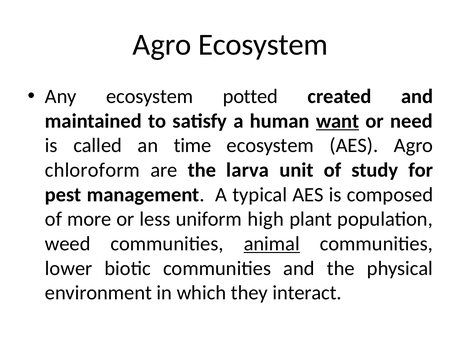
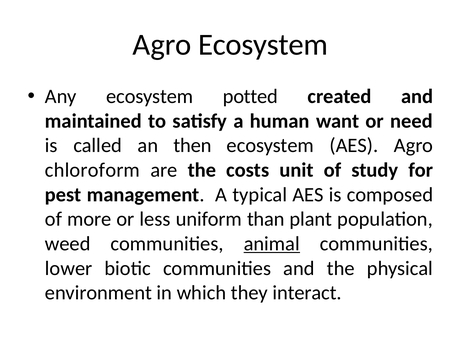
want underline: present -> none (338, 121)
time: time -> then (193, 146)
larva: larva -> costs (248, 170)
high: high -> than (266, 220)
